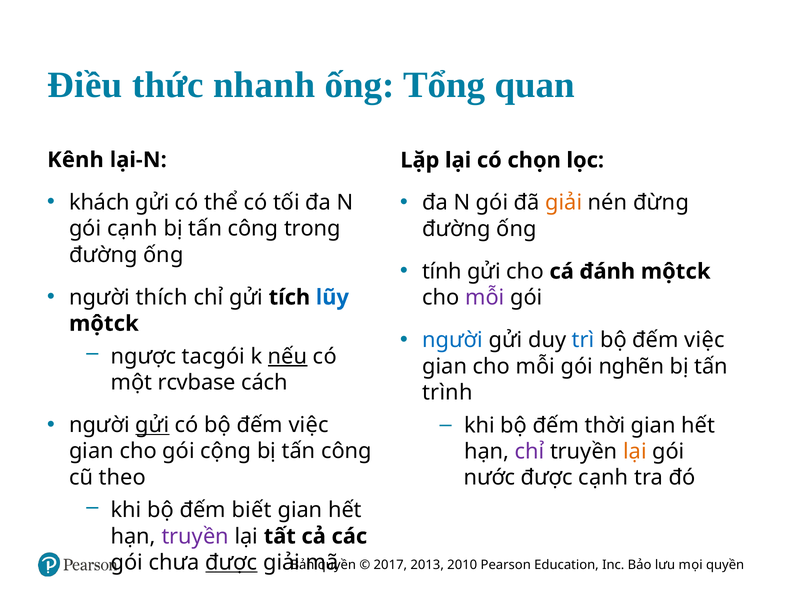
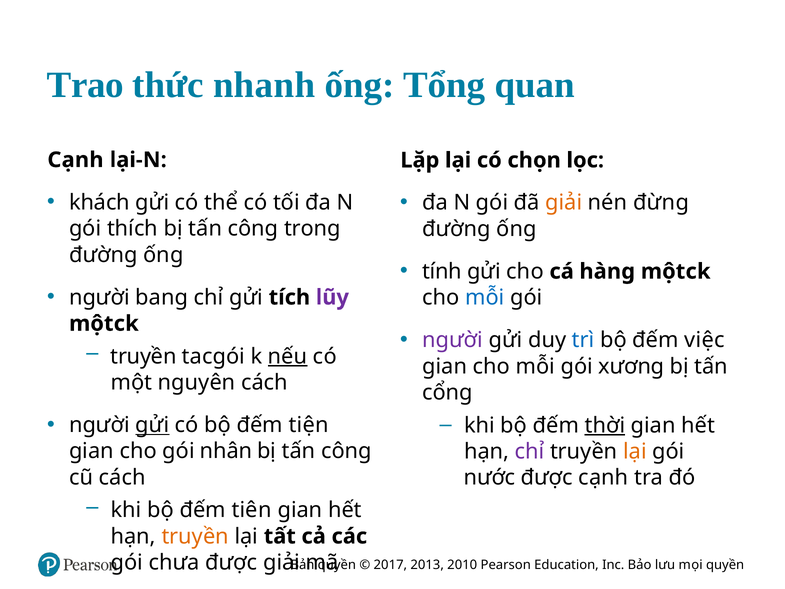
Điều: Điều -> Trao (85, 85)
Kênh: Kênh -> Cạnh (75, 160)
gói cạnh: cạnh -> thích (133, 229)
đánh: đánh -> hàng (607, 271)
thích: thích -> bang (162, 297)
lũy colour: blue -> purple (332, 297)
mỗi colour: purple -> blue (485, 298)
người colour: blue -> purple (453, 340)
ngược: ngược -> truyền (143, 356)
nghẽn: nghẽn -> xương (631, 366)
rcvbase: rcvbase -> nguyên (197, 382)
trình: trình -> cổng (448, 392)
có bộ đếm việc: việc -> tiện (309, 425)
thời underline: none -> present (605, 425)
cộng: cộng -> nhân (226, 451)
cũ theo: theo -> cách (122, 477)
biết: biết -> tiên (252, 510)
truyền colour: purple -> orange (195, 536)
được underline: present -> none (231, 562)
